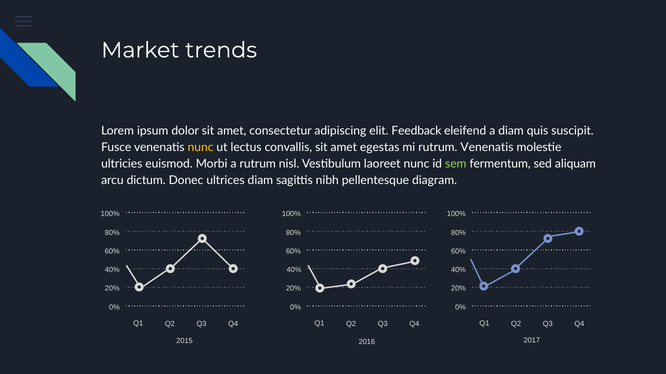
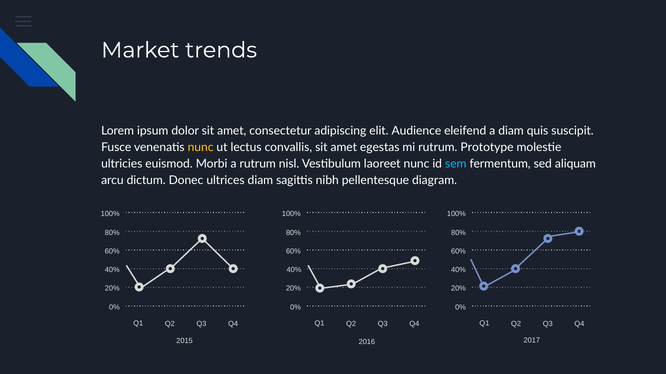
Feedback: Feedback -> Audience (416, 131)
rutrum Venenatis: Venenatis -> Prototype (487, 148)
sem colour: light green -> light blue (456, 164)
